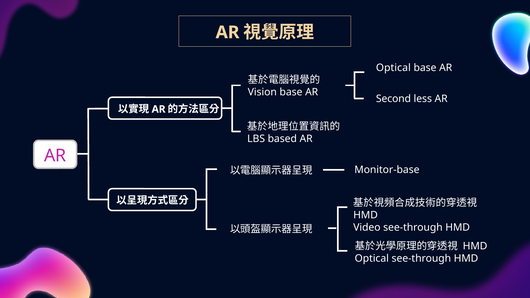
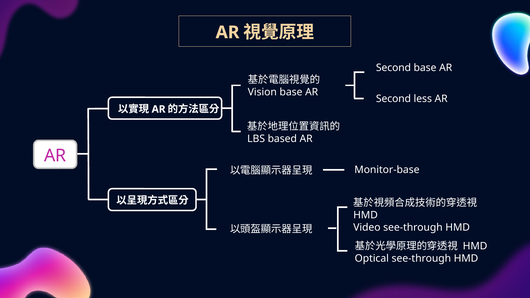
Optical: Optical -> Second (393, 68)
